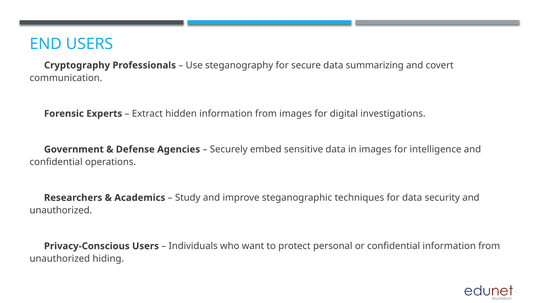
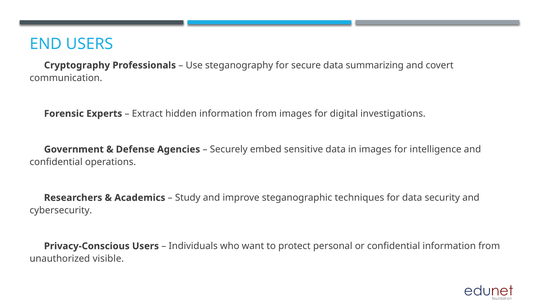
unauthorized: unauthorized -> cybersecurity (61, 210)
hiding: hiding -> visible (108, 259)
